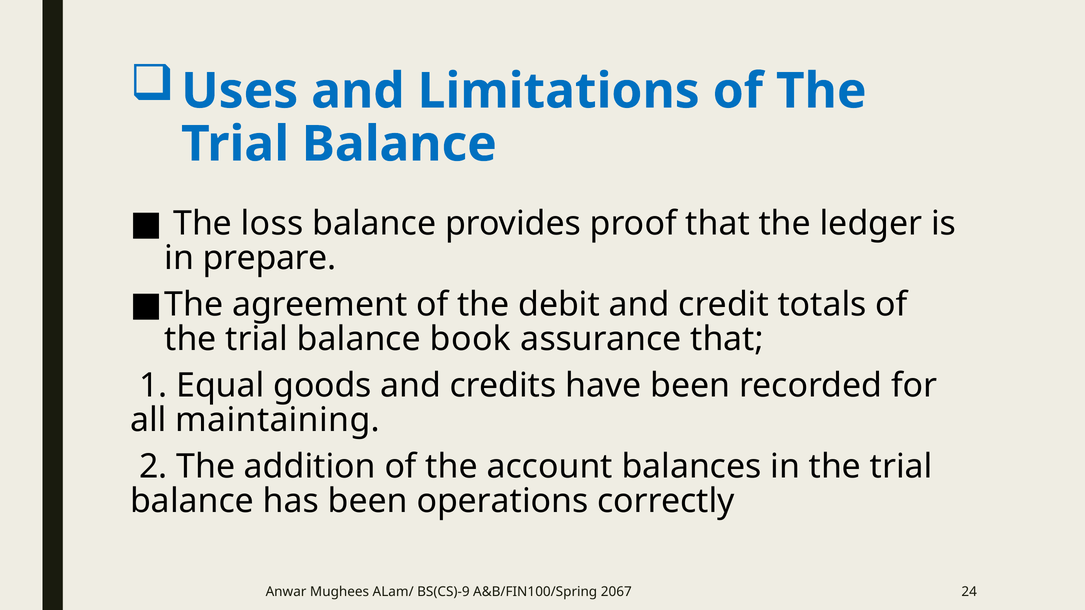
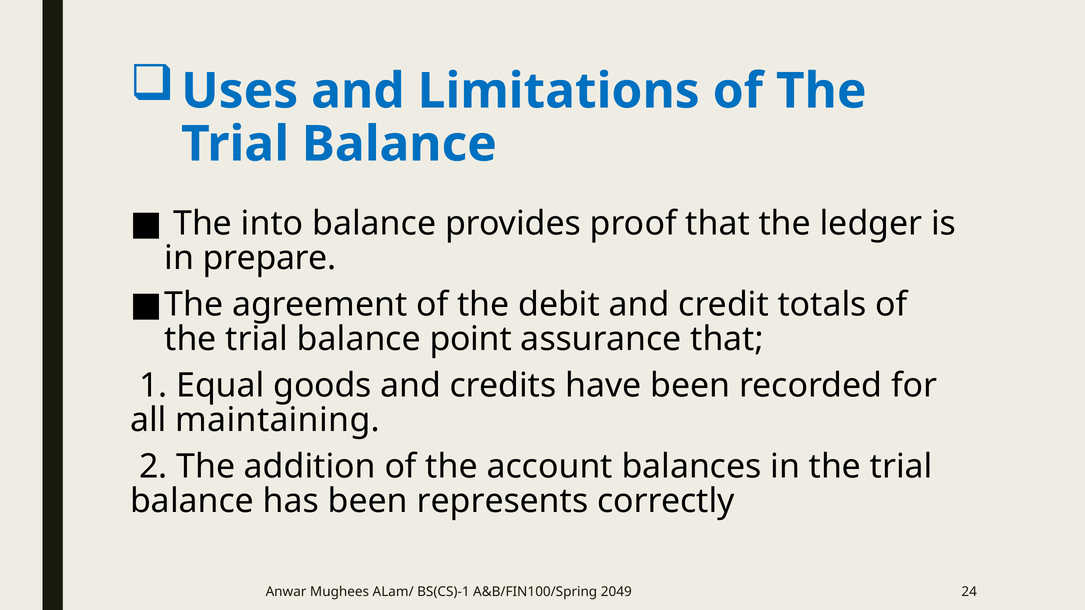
loss: loss -> into (272, 224)
book: book -> point (471, 339)
operations: operations -> represents (502, 501)
BS(CS)-9: BS(CS)-9 -> BS(CS)-1 (443, 592)
2067: 2067 -> 2049 (616, 592)
